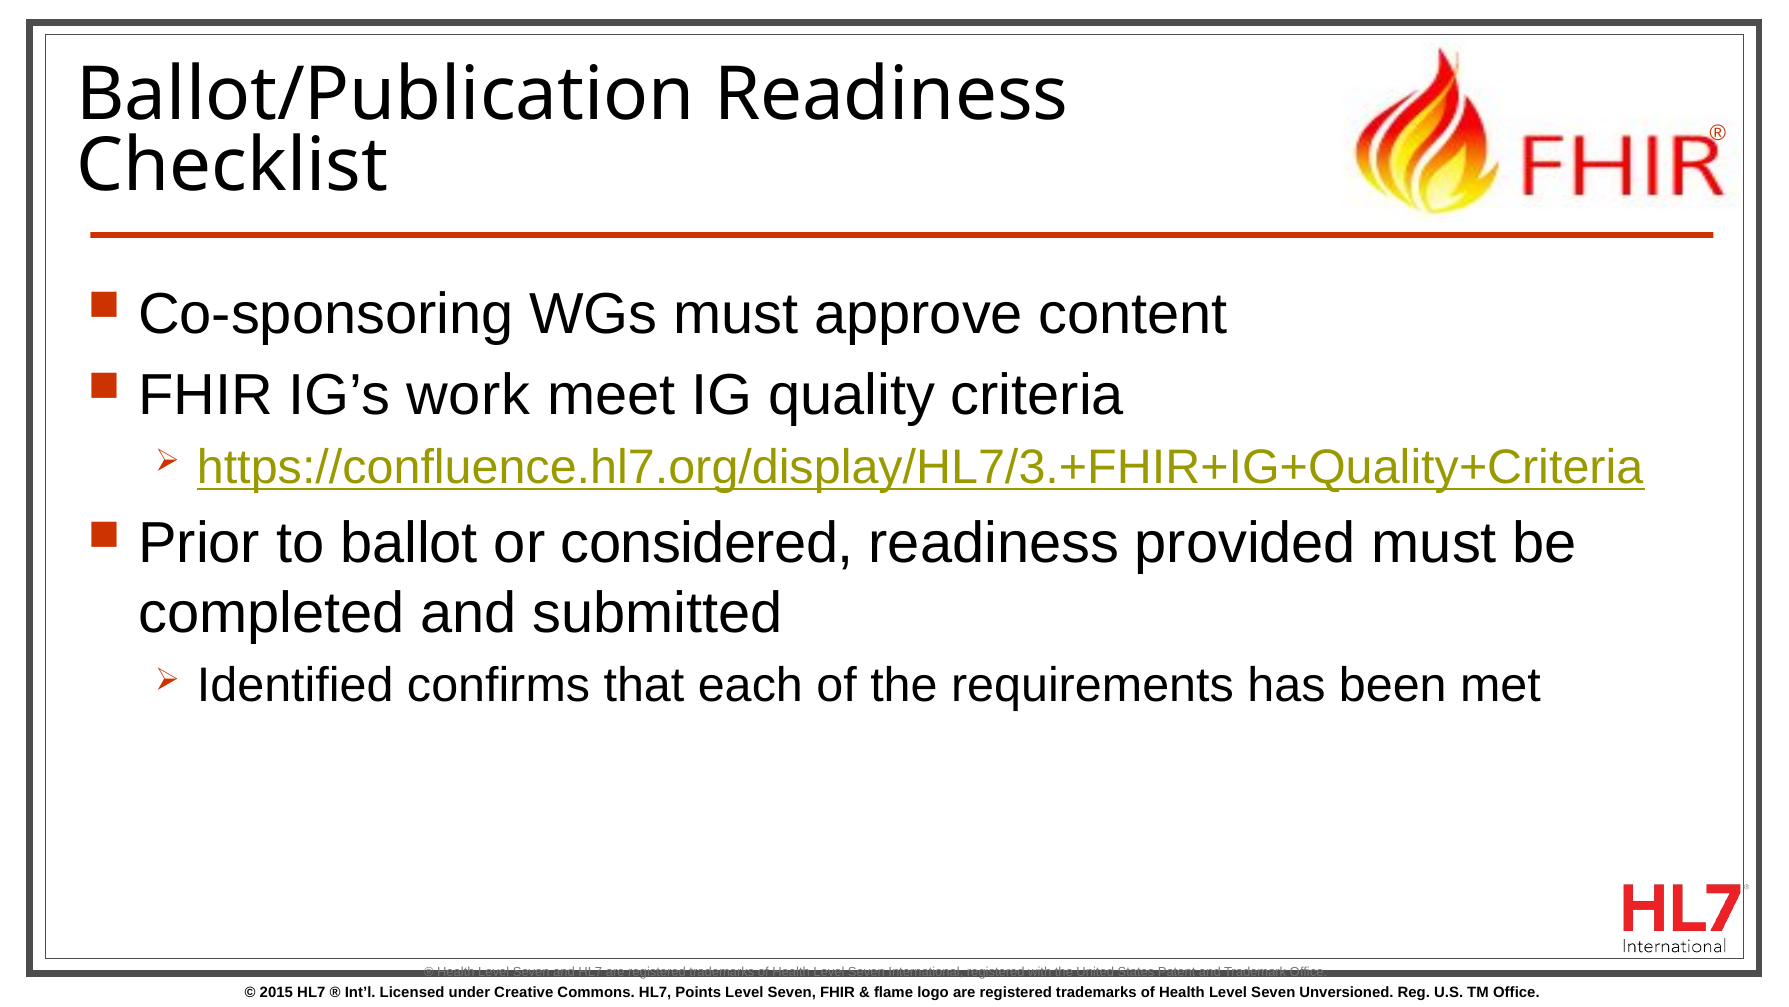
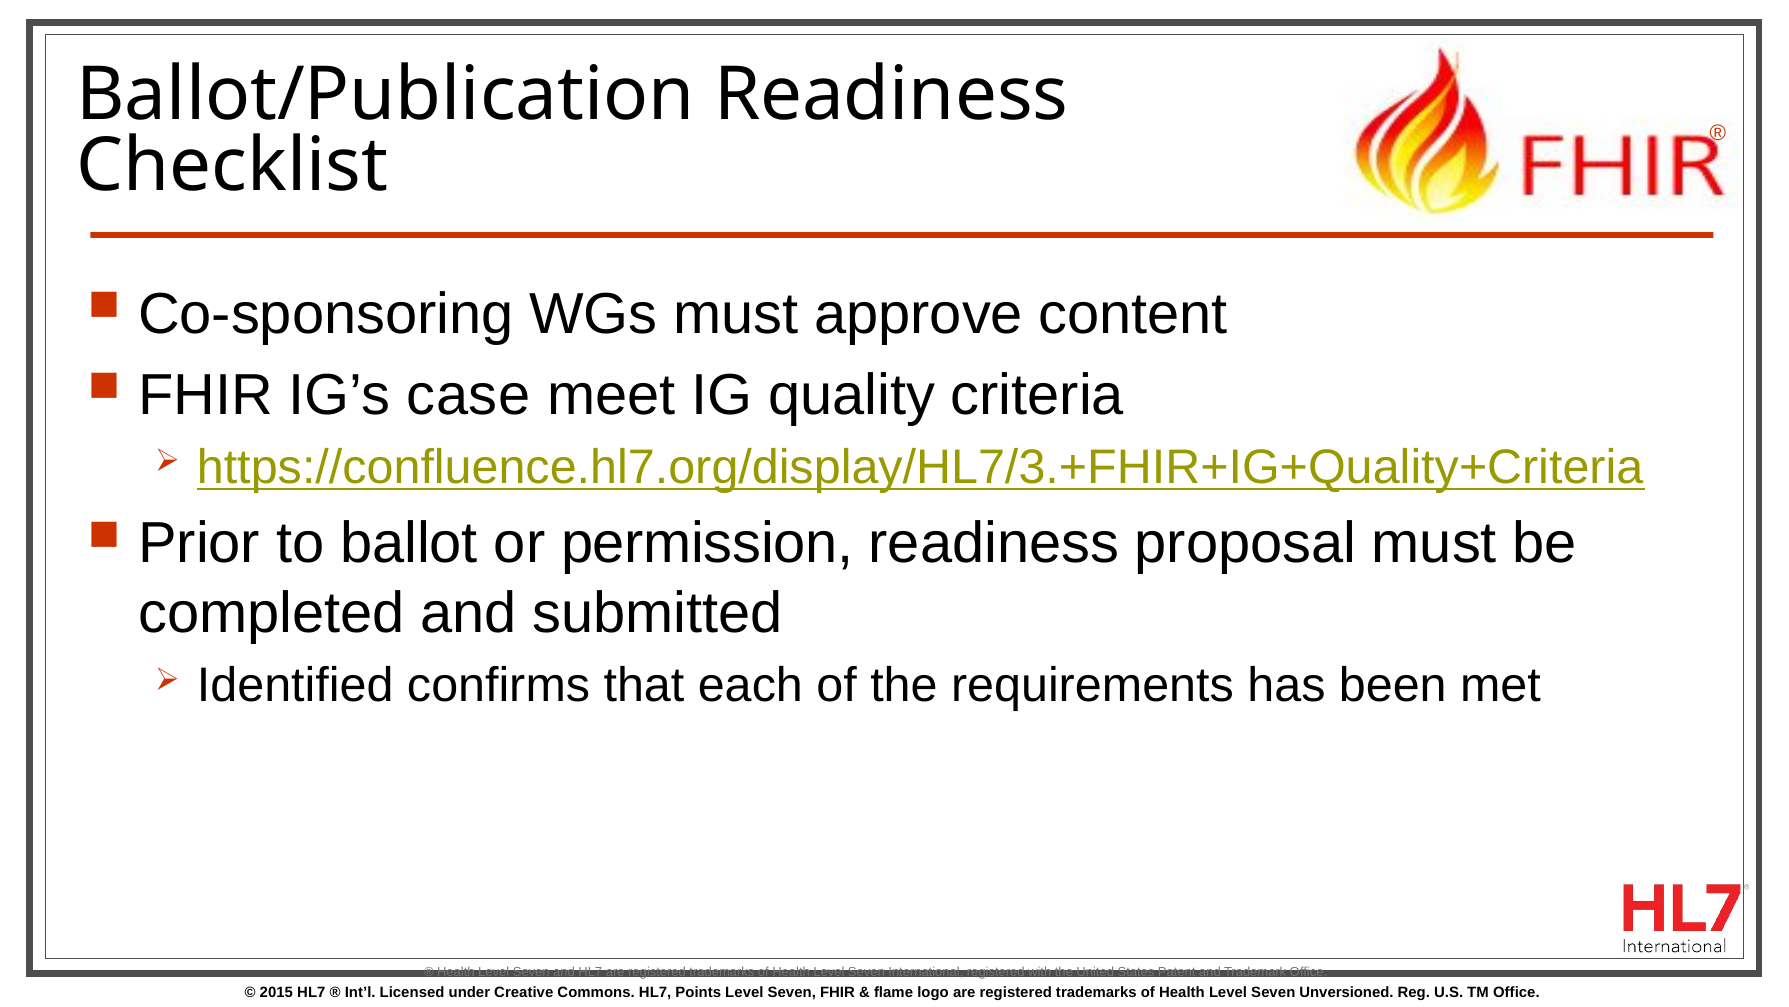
work: work -> case (468, 395)
considered: considered -> permission (707, 543)
provided: provided -> proposal (1245, 543)
